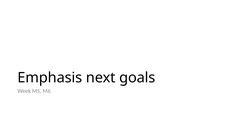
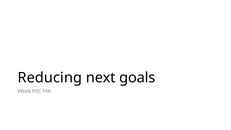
Emphasis: Emphasis -> Reducing (50, 78)
